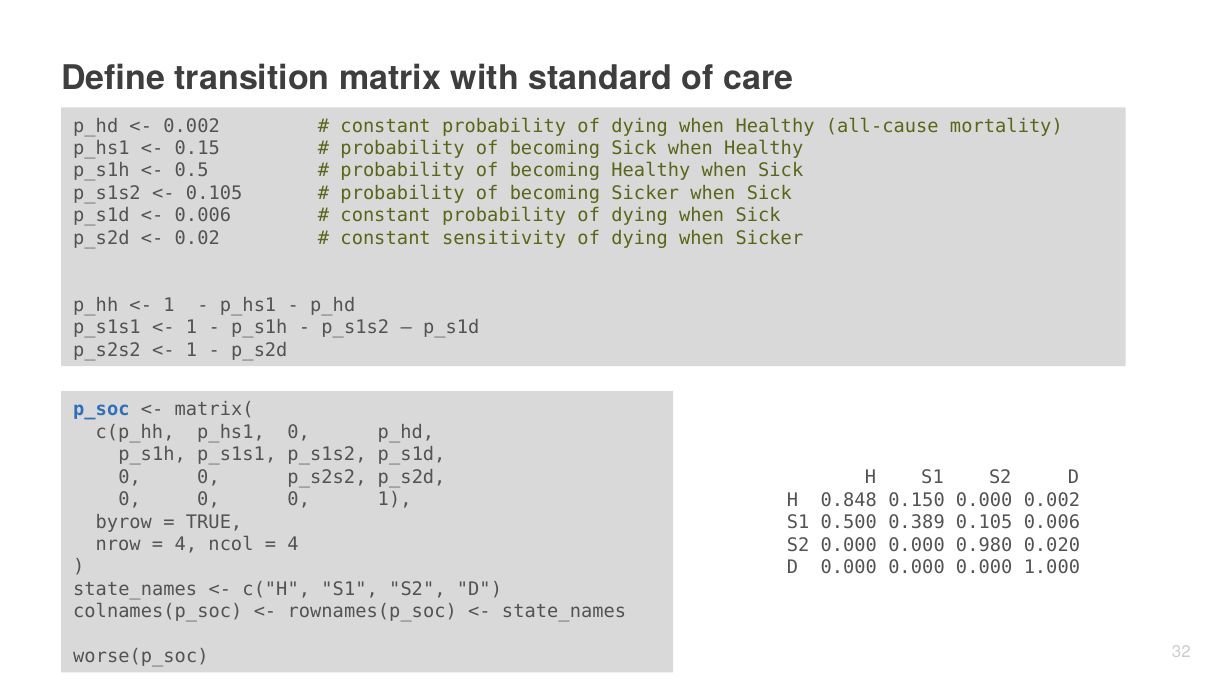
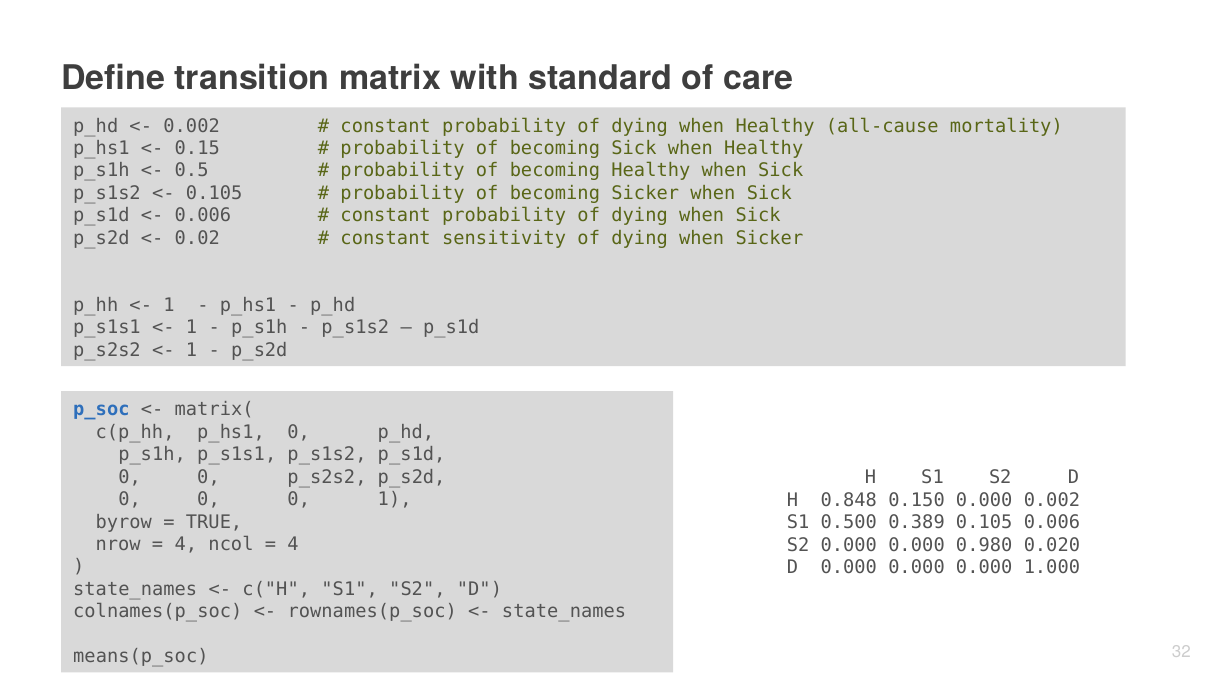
worse(p_soc: worse(p_soc -> means(p_soc (141, 657)
